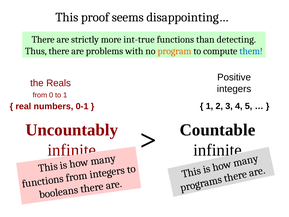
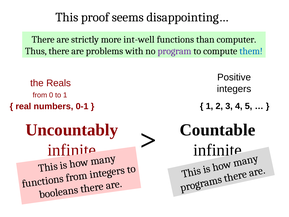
int-true: int-true -> int-well (139, 39)
detecting: detecting -> computer (236, 39)
program colour: orange -> purple (174, 51)
